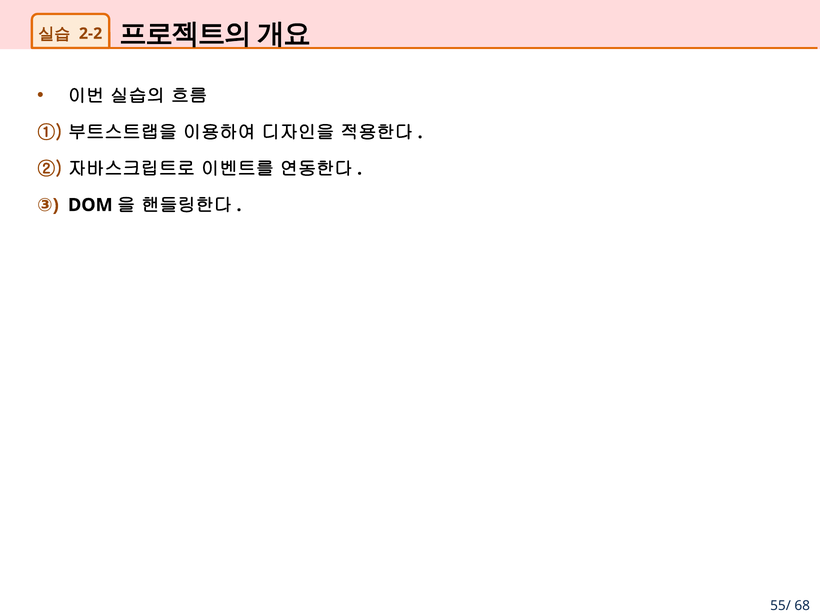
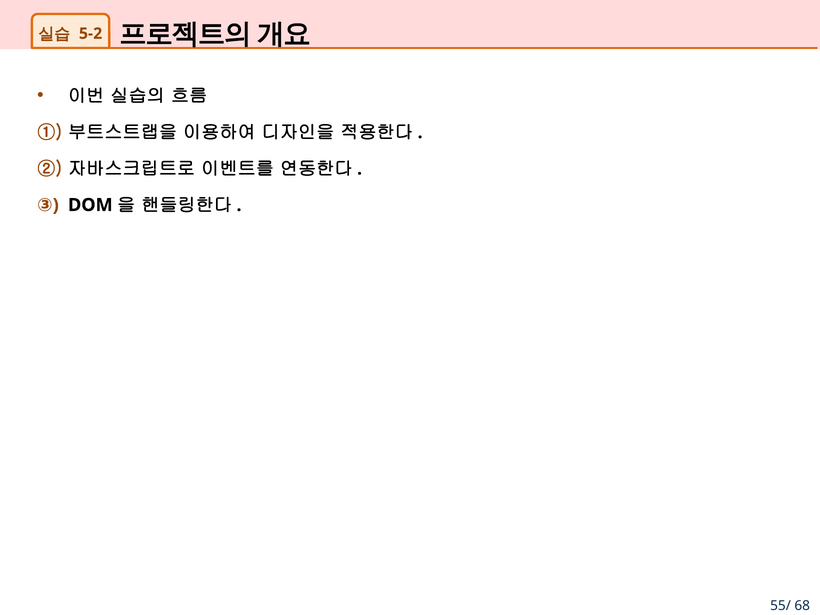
2-2: 2-2 -> 5-2 (91, 34)
